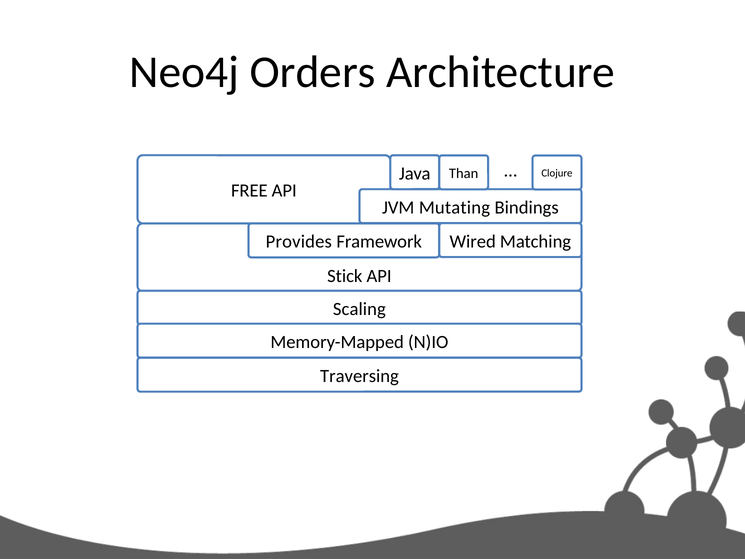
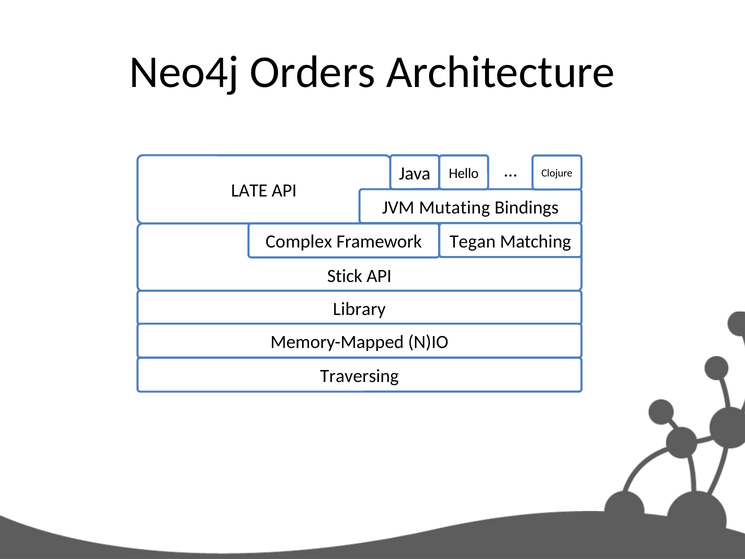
Than: Than -> Hello (464, 173)
FREE: FREE -> LATE (249, 191)
Wired: Wired -> Tegan (473, 241)
Provides: Provides -> Complex (299, 242)
Scaling: Scaling -> Library (359, 309)
